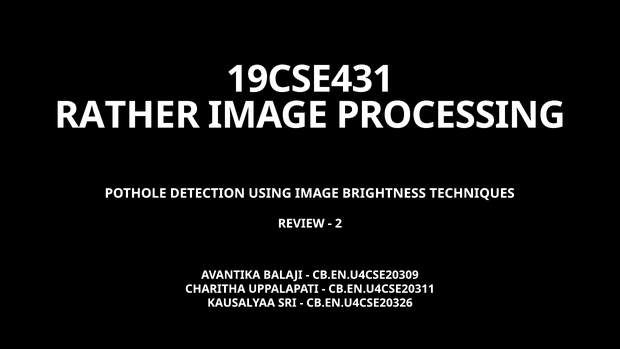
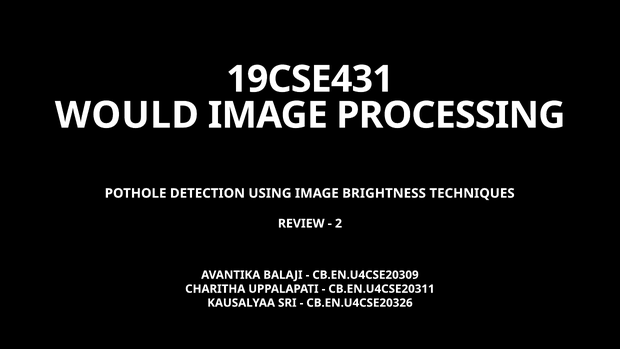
RATHER: RATHER -> WOULD (127, 115)
